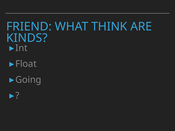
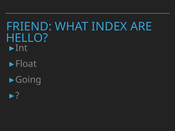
THINK: THINK -> INDEX (109, 27)
KINDS: KINDS -> HELLO (27, 38)
